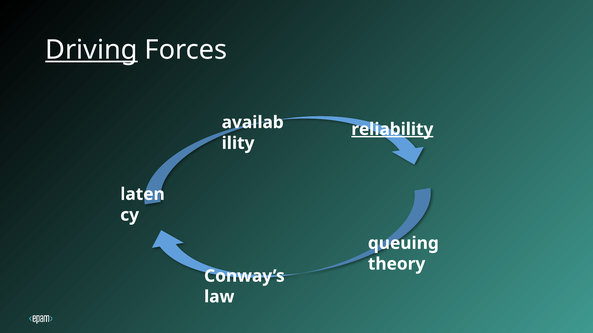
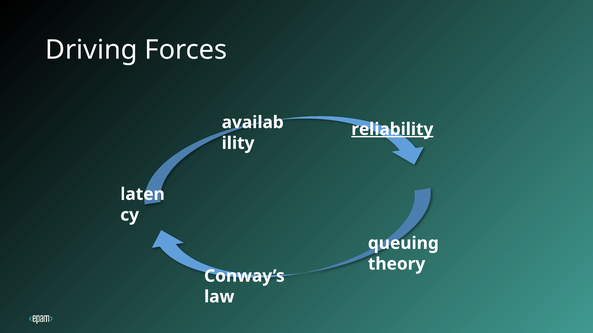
Driving underline: present -> none (91, 50)
